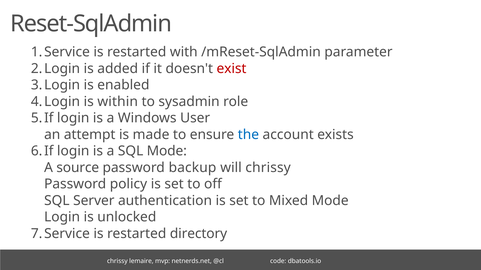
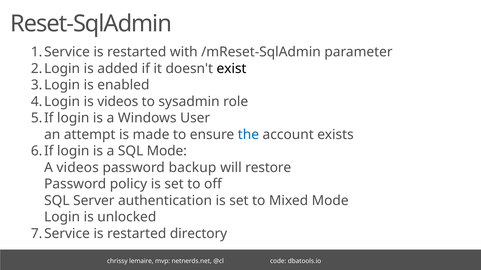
exist colour: red -> black (231, 69)
is within: within -> videos (118, 102)
A source: source -> videos (78, 168)
will chrissy: chrissy -> restore (268, 168)
